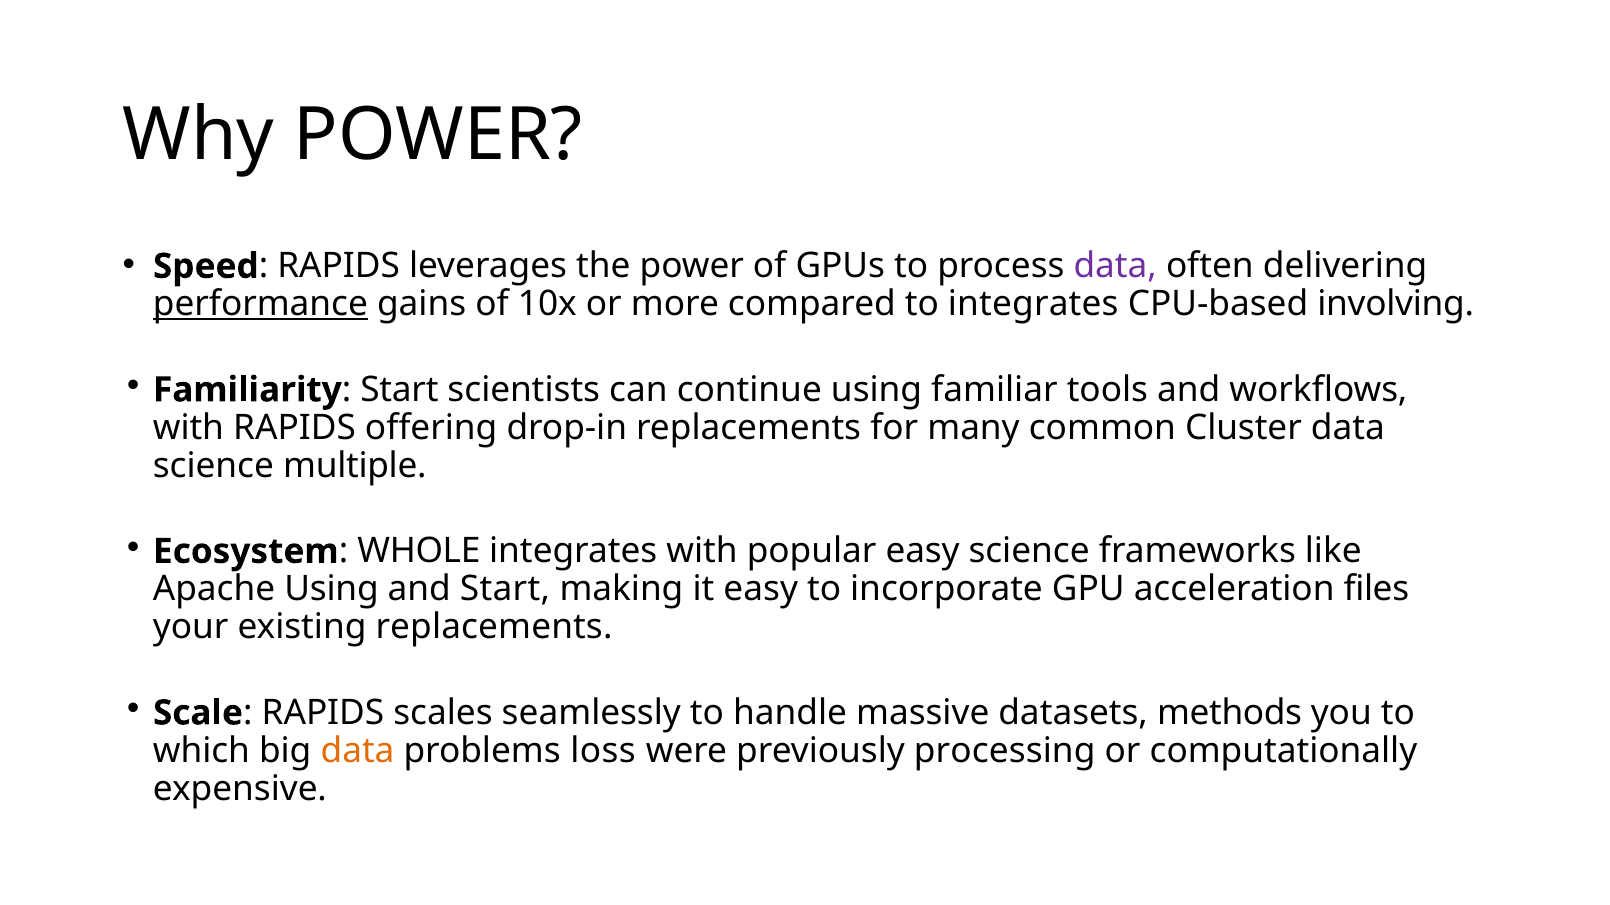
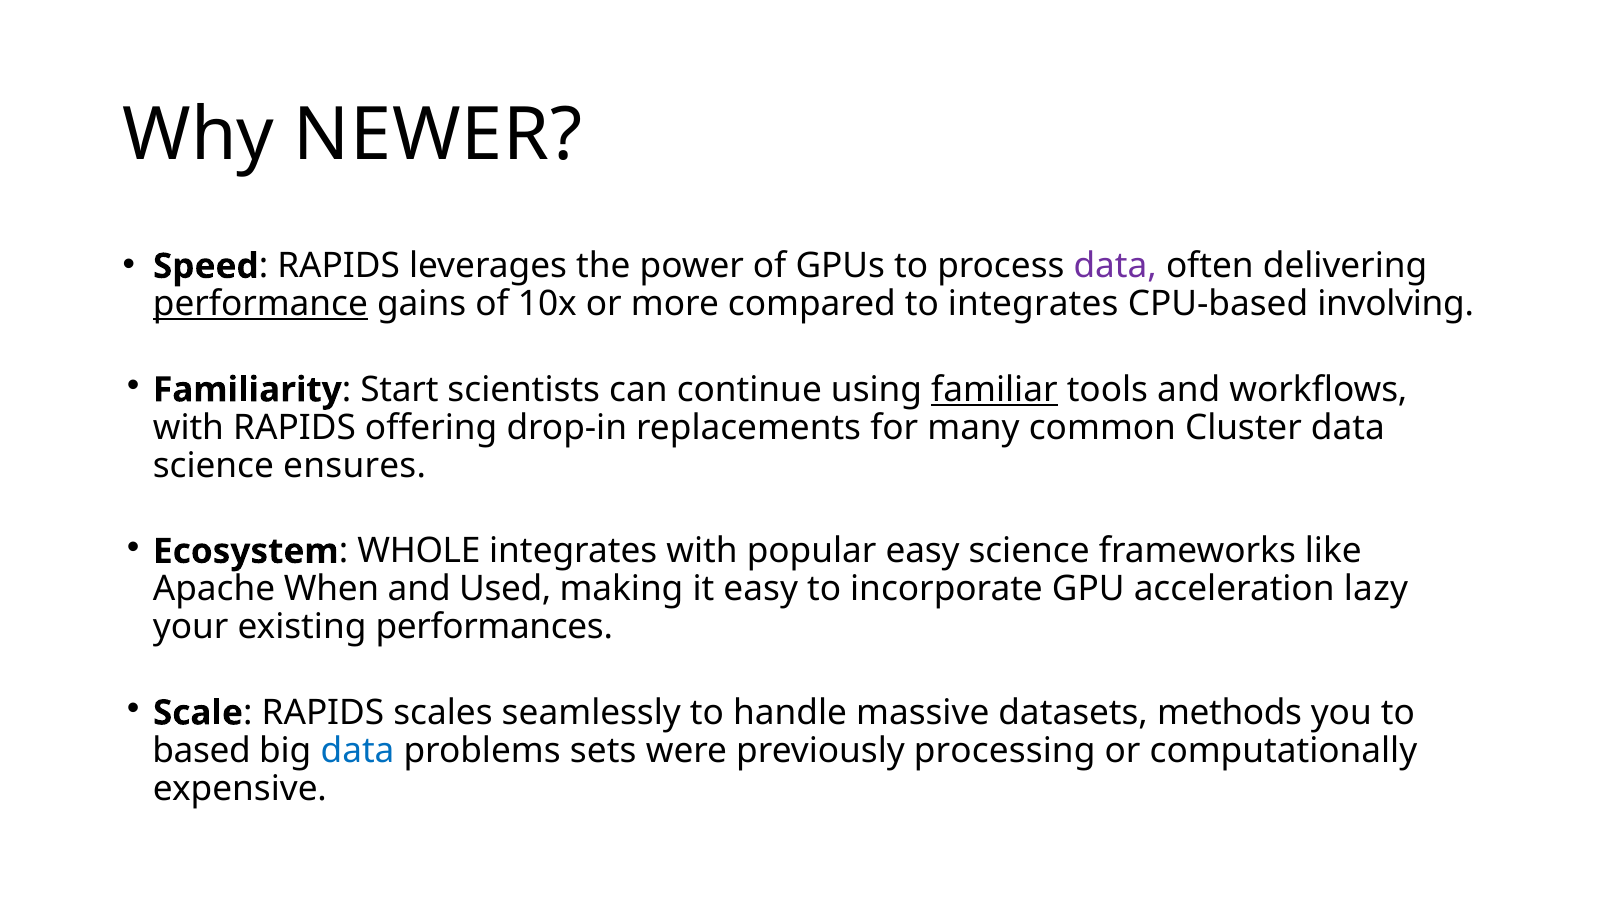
Why POWER: POWER -> NEWER (438, 135)
familiar underline: none -> present (994, 390)
multiple: multiple -> ensures (355, 466)
Apache Using: Using -> When (332, 590)
and Start: Start -> Used (505, 590)
files: files -> lazy (1376, 590)
existing replacements: replacements -> performances (494, 628)
which: which -> based (202, 751)
data colour: orange -> blue (358, 751)
loss: loss -> sets (603, 751)
